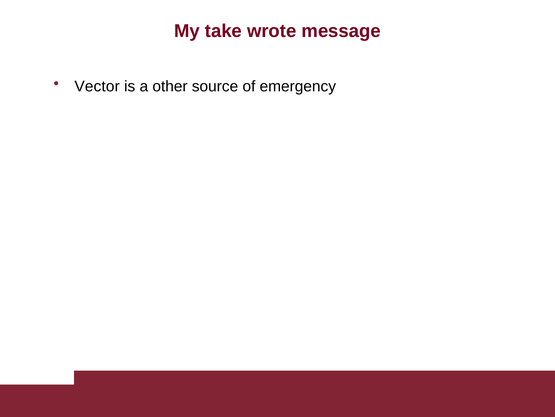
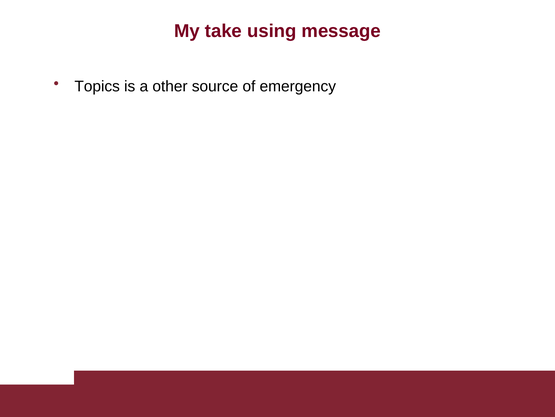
wrote: wrote -> using (272, 31)
Vector: Vector -> Topics (97, 86)
